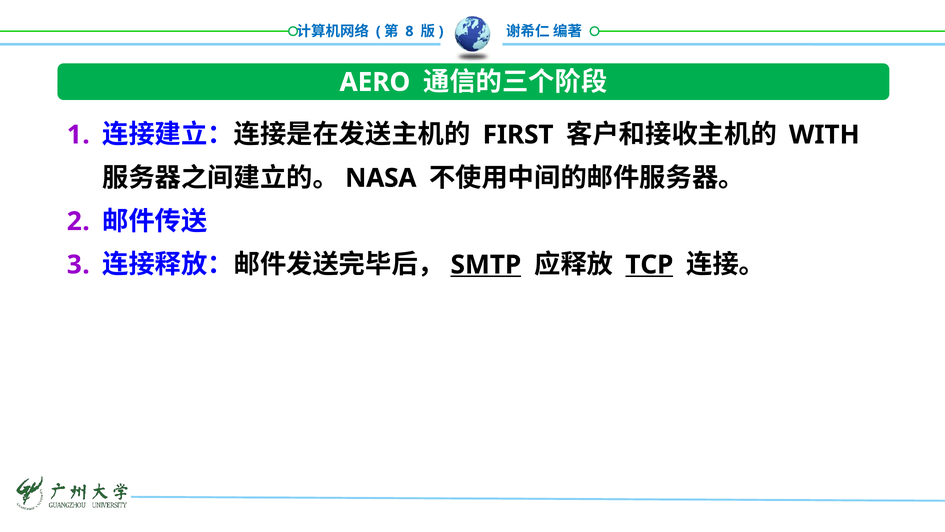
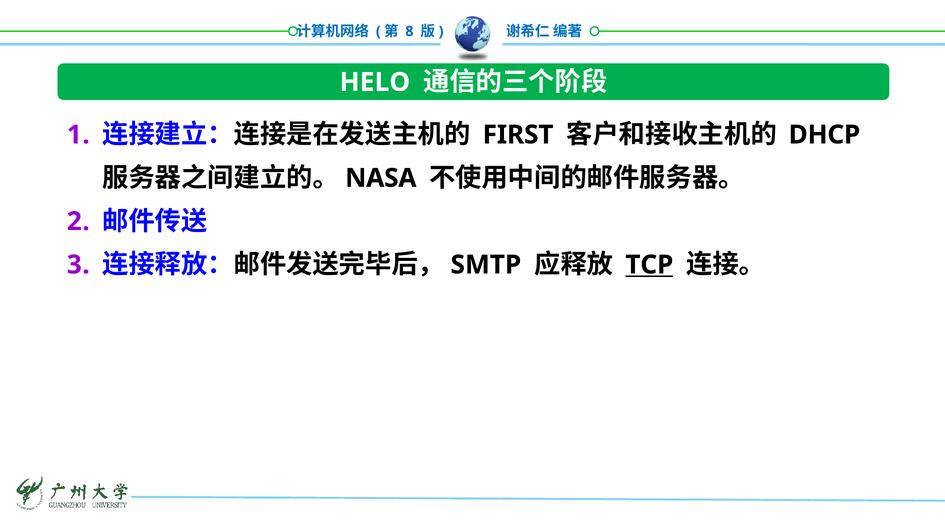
AERO: AERO -> HELO (375, 82)
WITH: WITH -> DHCP (824, 135)
SMTP underline: present -> none (486, 265)
